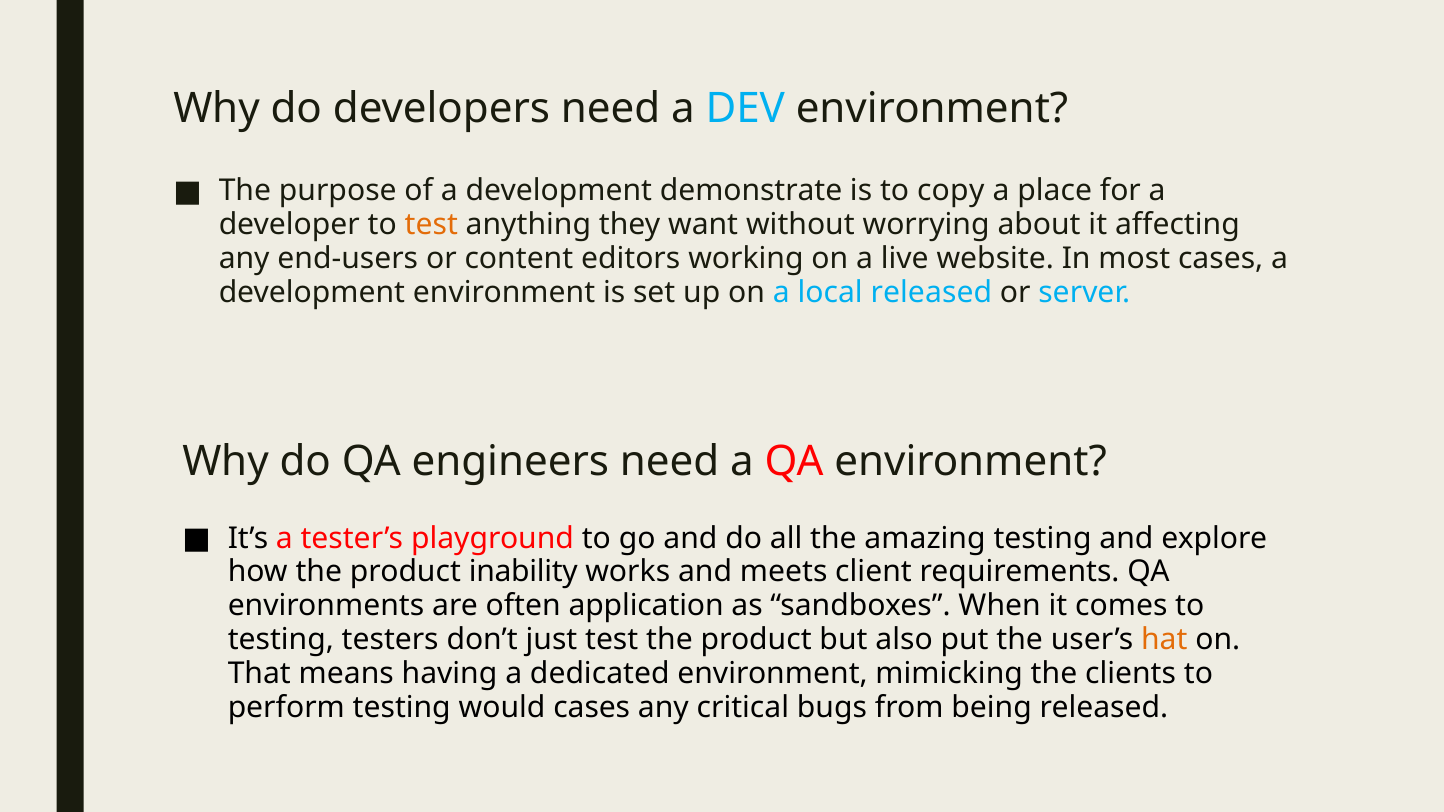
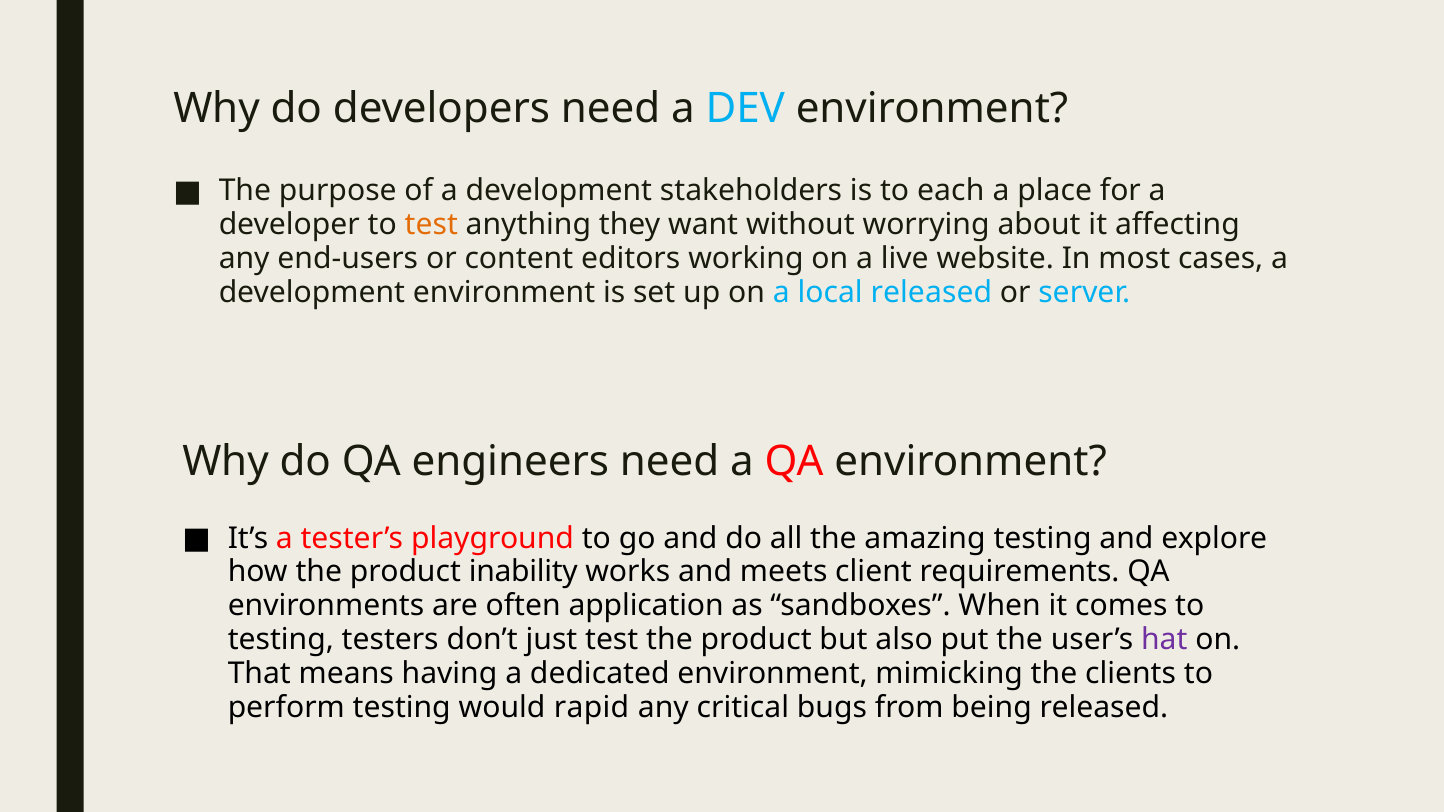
demonstrate: demonstrate -> stakeholders (751, 191)
copy: copy -> each (951, 191)
hat colour: orange -> purple (1164, 640)
would cases: cases -> rapid (592, 708)
